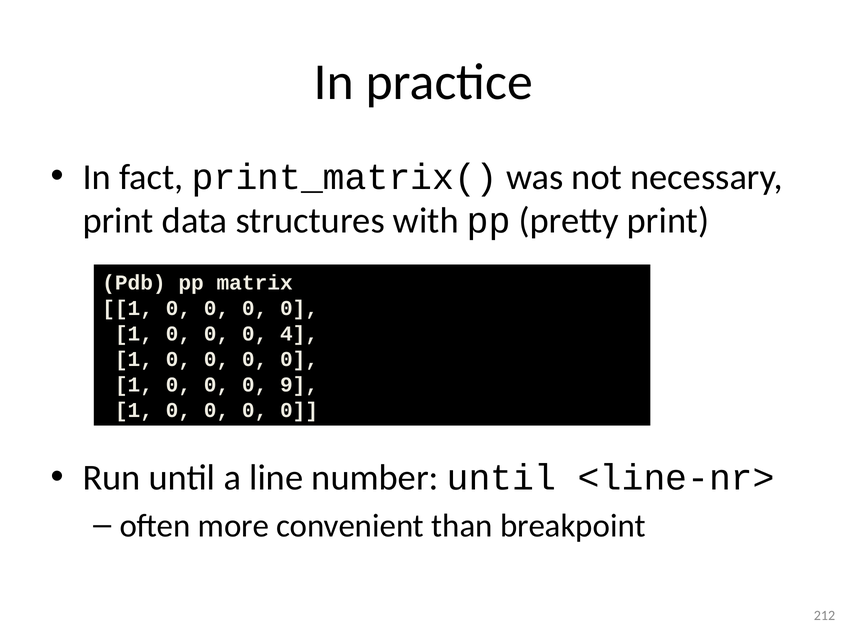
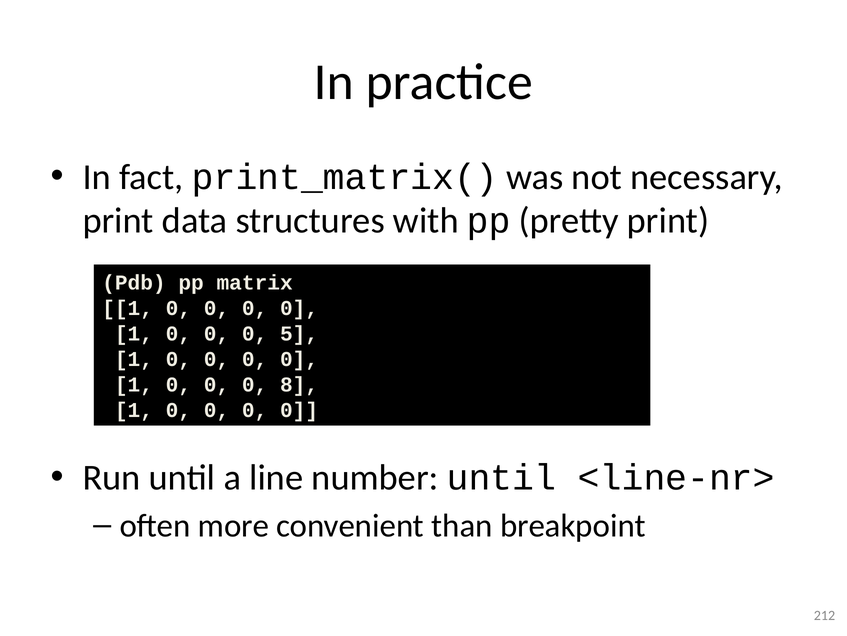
4: 4 -> 5 (299, 333)
9: 9 -> 8 (299, 384)
